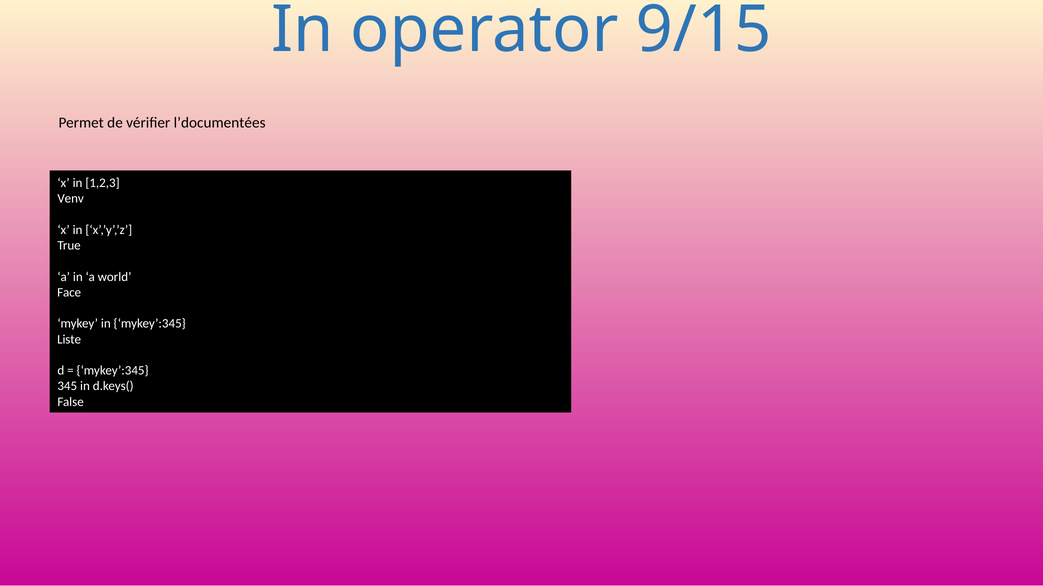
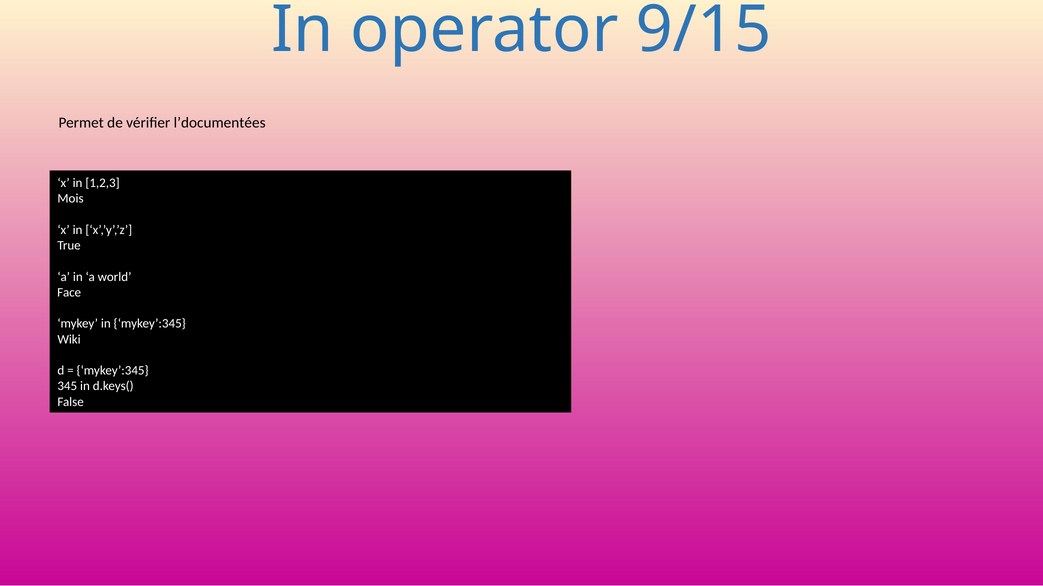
Venv: Venv -> Mois (71, 199)
Liste: Liste -> Wiki (69, 340)
